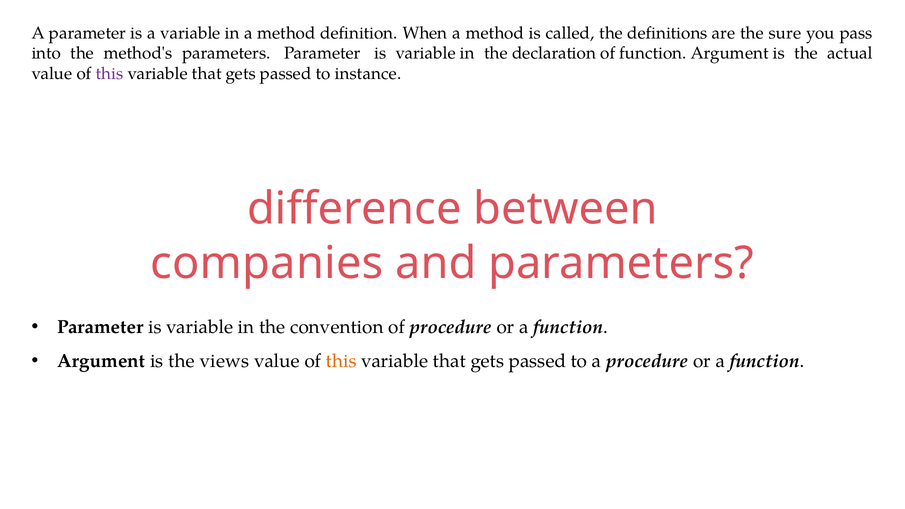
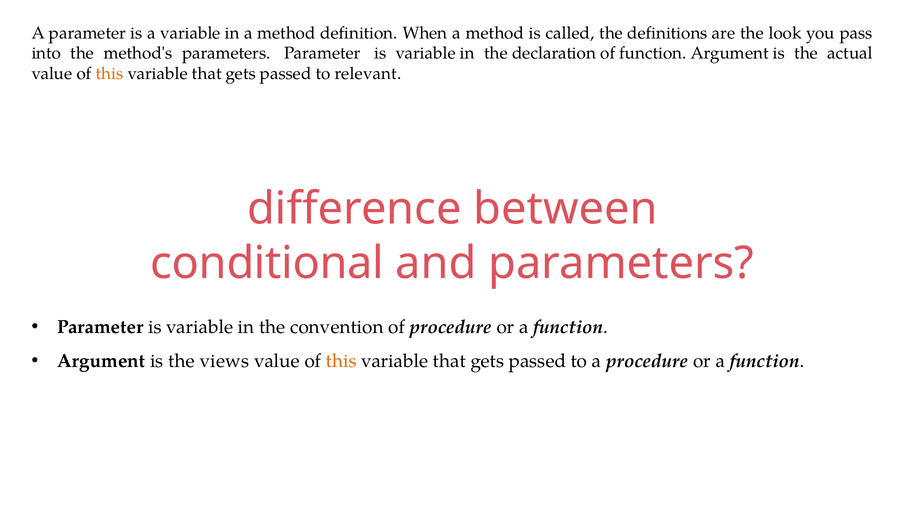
sure: sure -> look (785, 33)
this colour: purple -> orange (110, 74)
instance: instance -> relevant (368, 74)
companies: companies -> conditional (267, 263)
